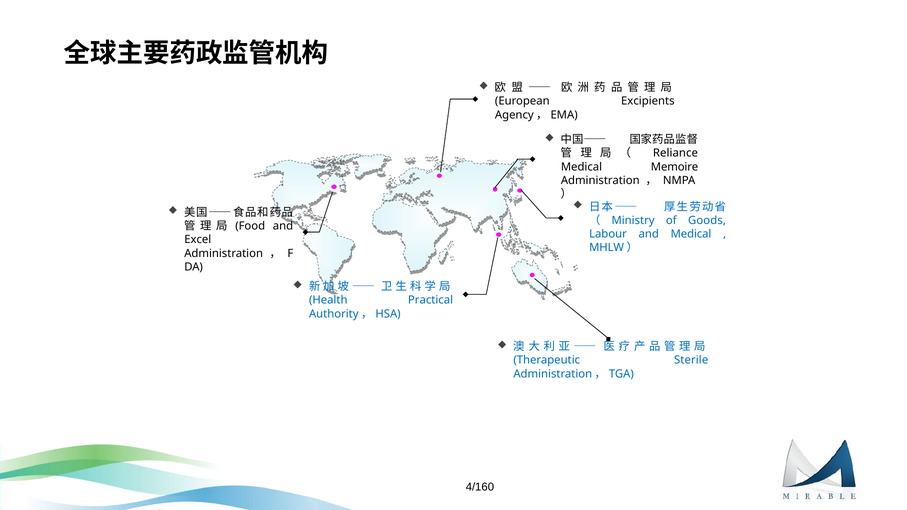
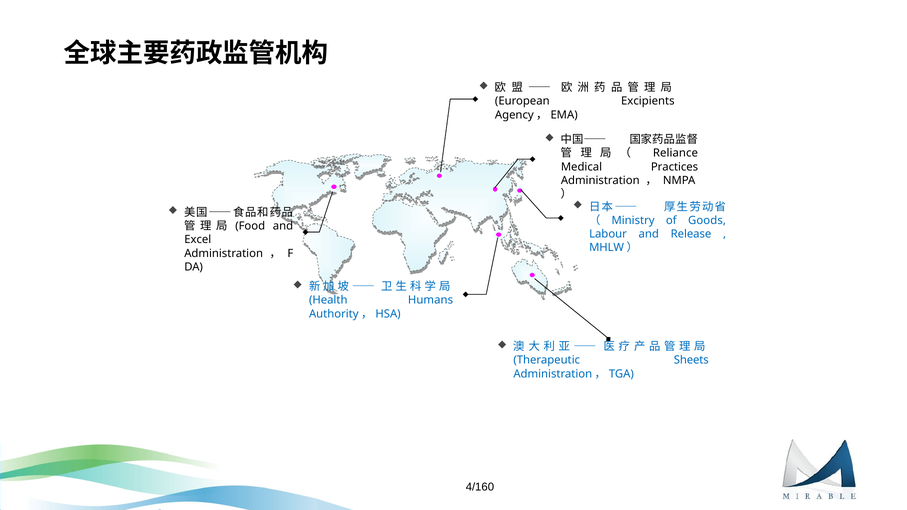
Memoire: Memoire -> Practices (675, 167)
and Medical: Medical -> Release (691, 234)
Practical: Practical -> Humans (431, 300)
Sterile: Sterile -> Sheets (691, 360)
